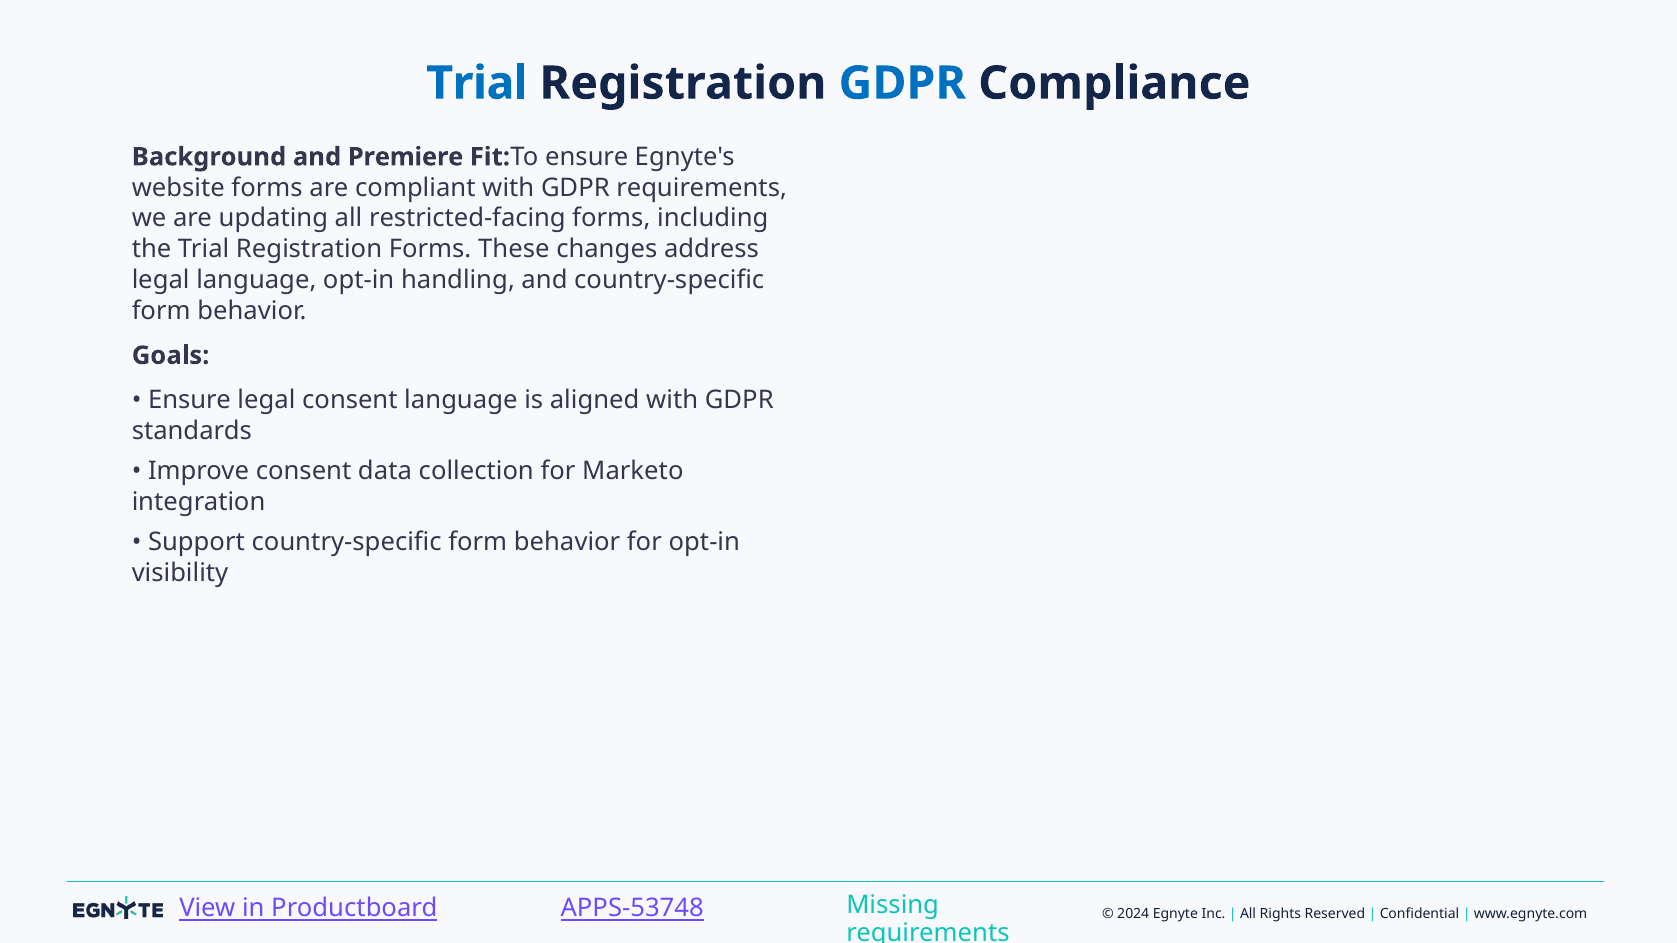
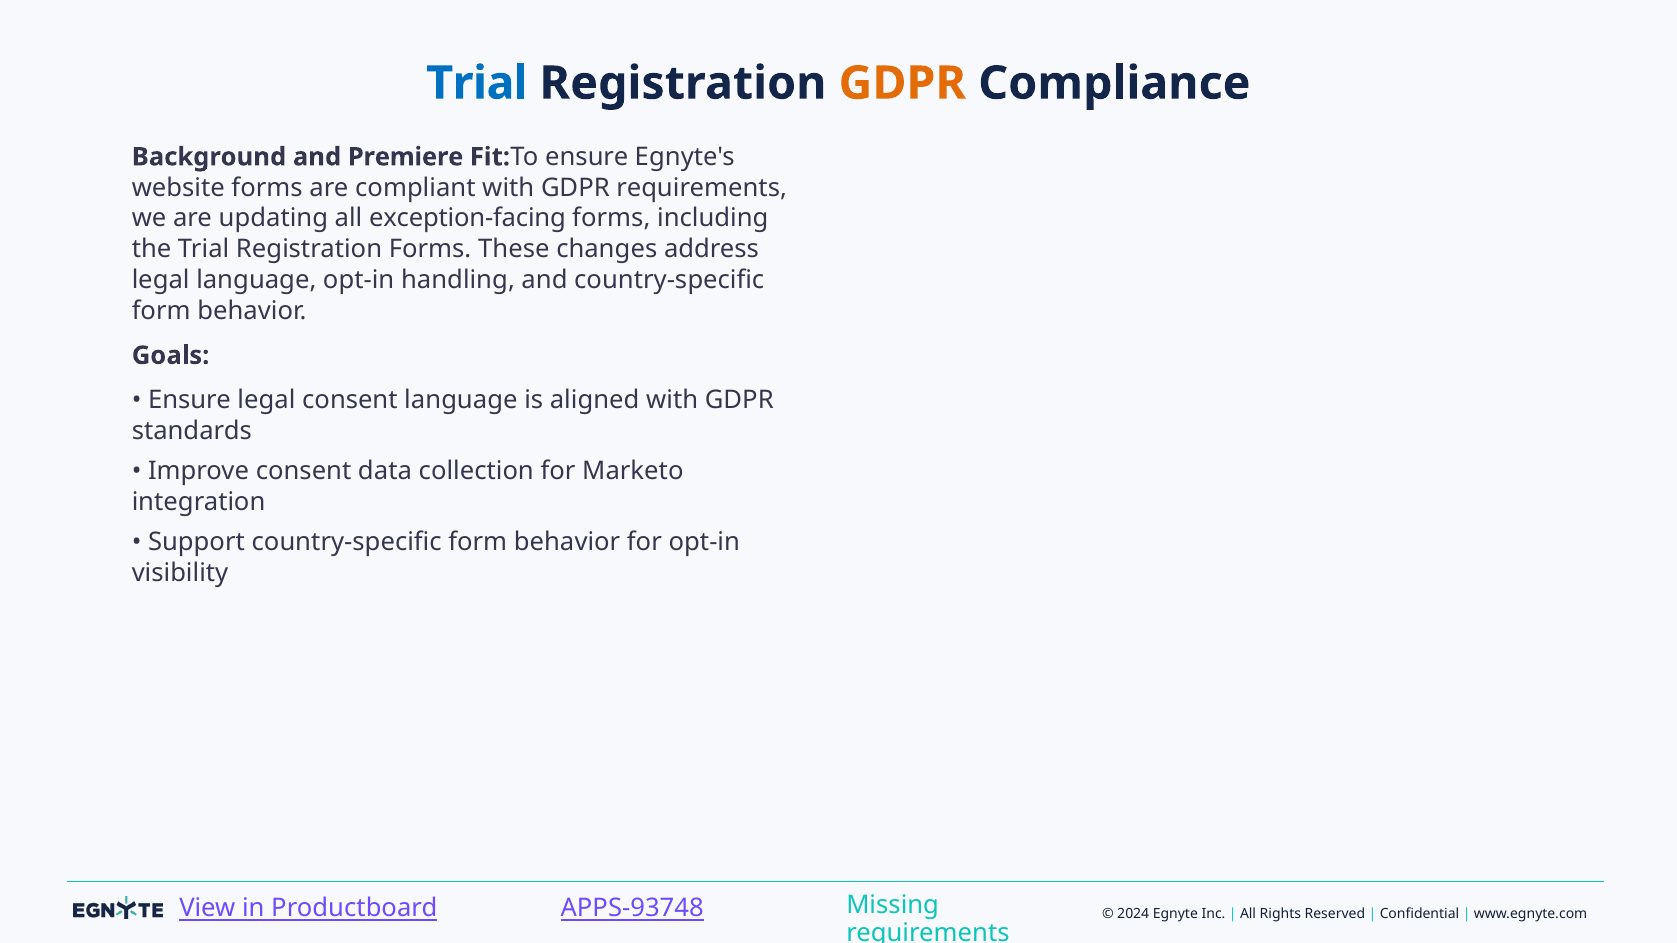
GDPR colour: blue -> orange (902, 83)
restricted-facing: restricted-facing -> exception-facing (467, 219)
APPS-53748: APPS-53748 -> APPS-93748 (632, 909)
